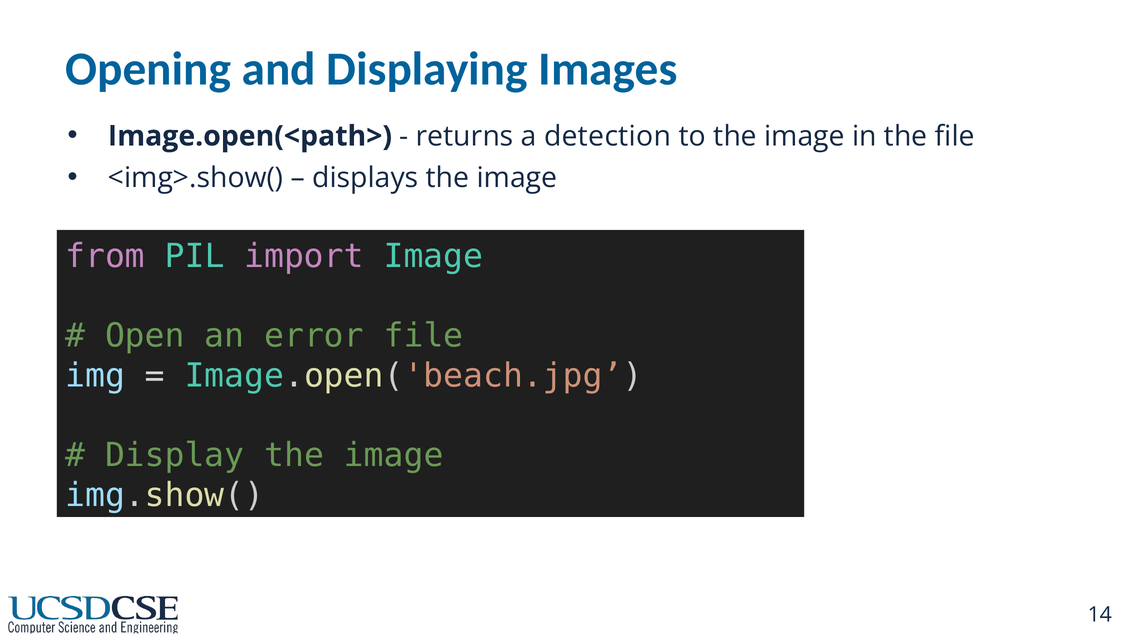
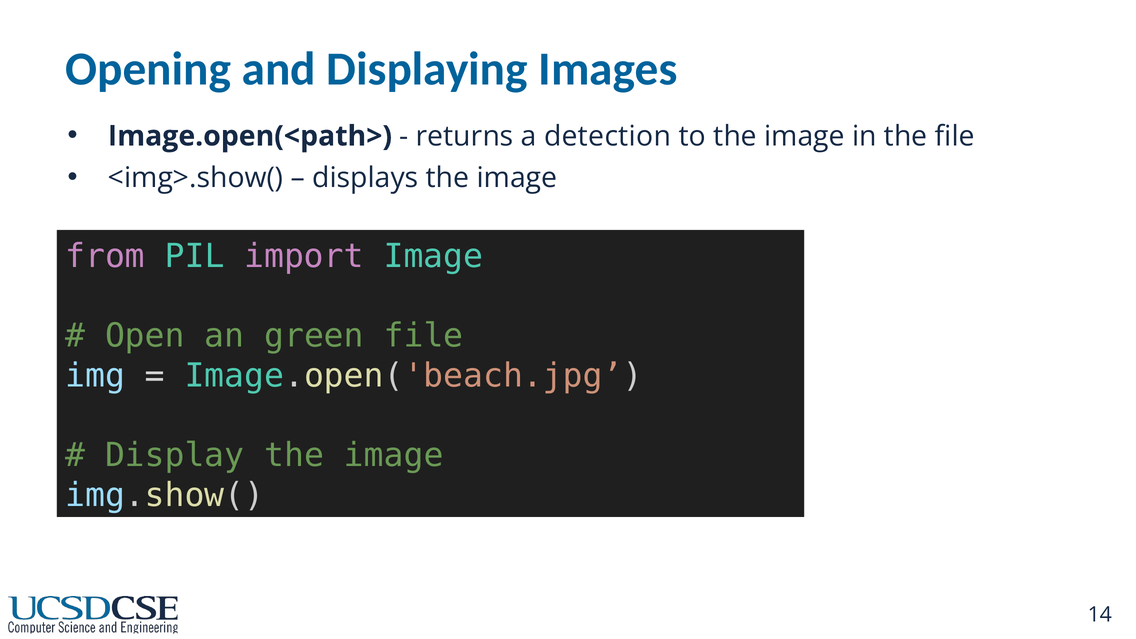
error: error -> green (314, 336)
